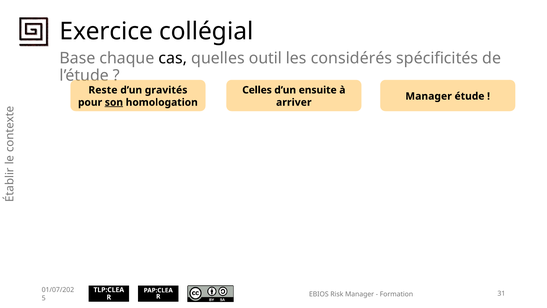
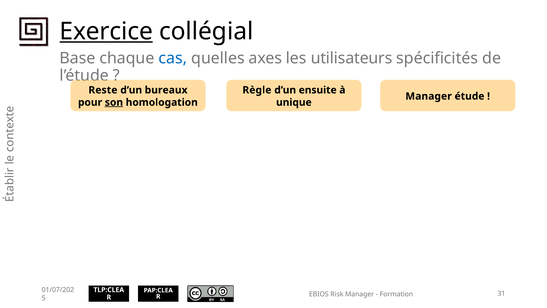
Exercice underline: none -> present (106, 31)
cas colour: black -> blue (173, 58)
outil: outil -> axes (265, 58)
considérés: considérés -> utilisateurs (352, 58)
gravités: gravités -> bureaux (166, 90)
Celles: Celles -> Règle (257, 90)
arriver: arriver -> unique (294, 102)
